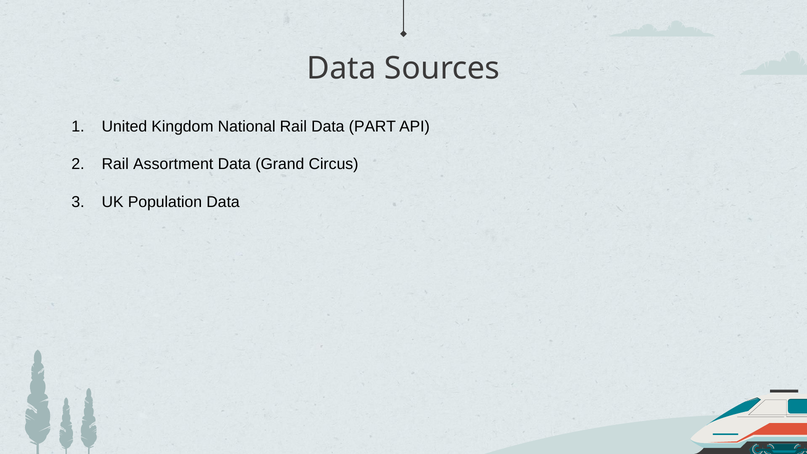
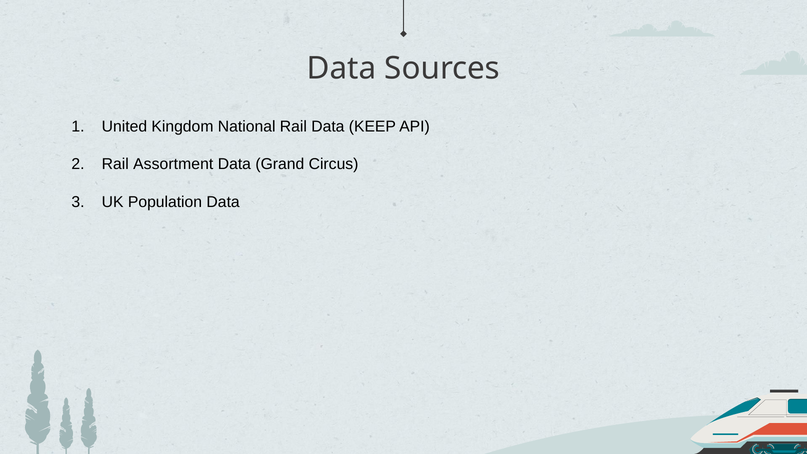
PART: PART -> KEEP (372, 127)
